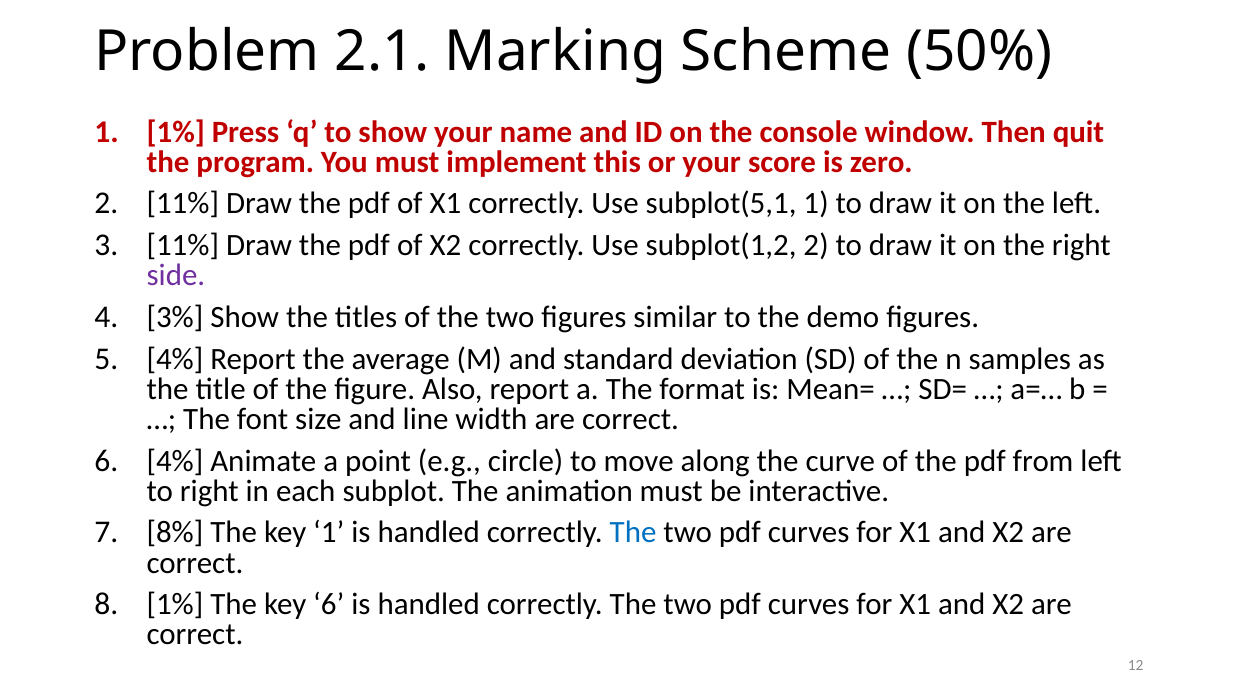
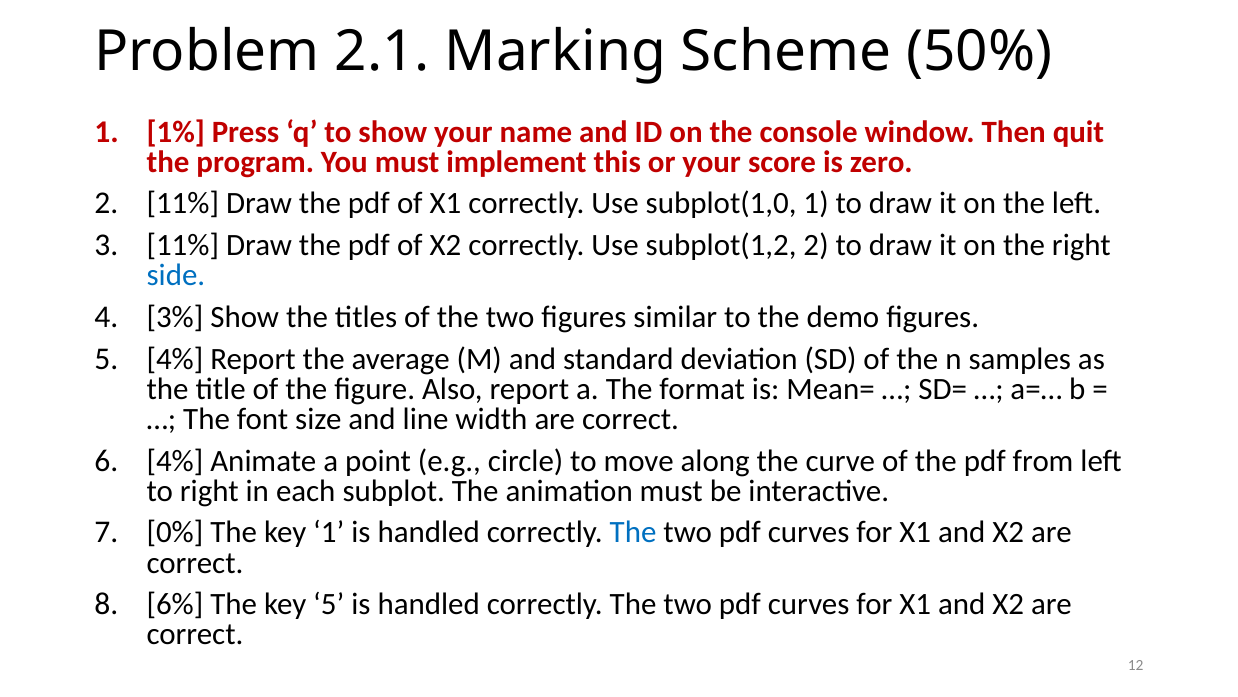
subplot(5,1: subplot(5,1 -> subplot(1,0 (721, 203)
side colour: purple -> blue (176, 275)
8%: 8% -> 0% (175, 532)
1%: 1% -> 6% (175, 604)
key 6: 6 -> 5 (329, 604)
